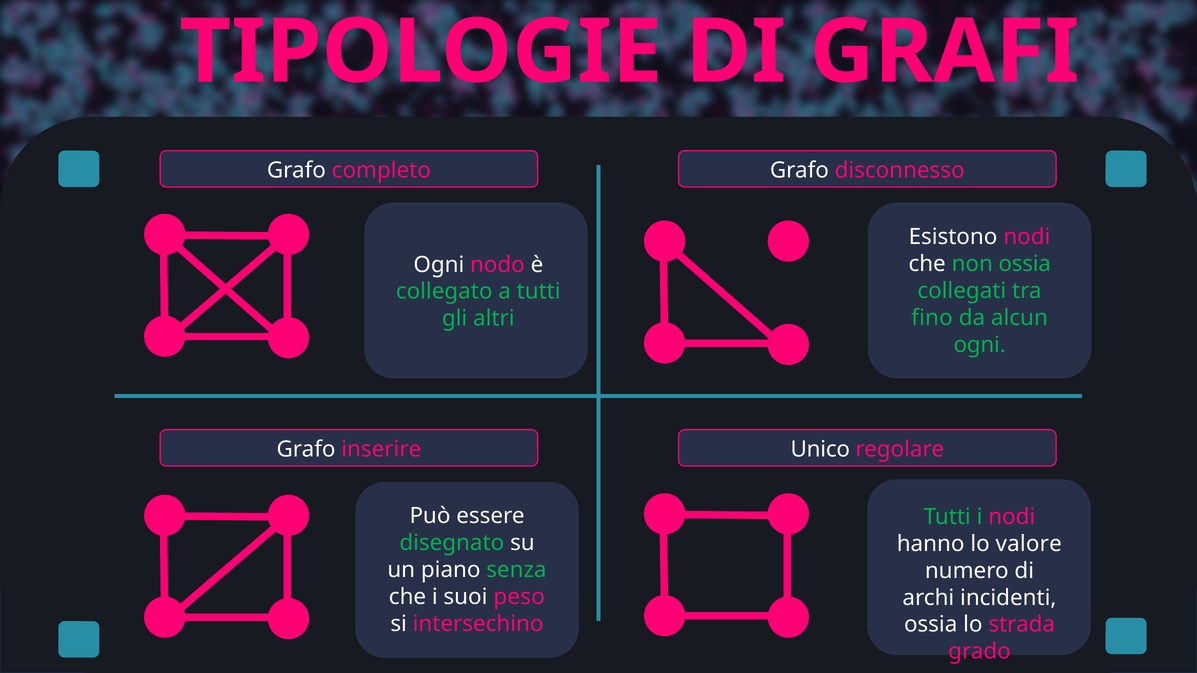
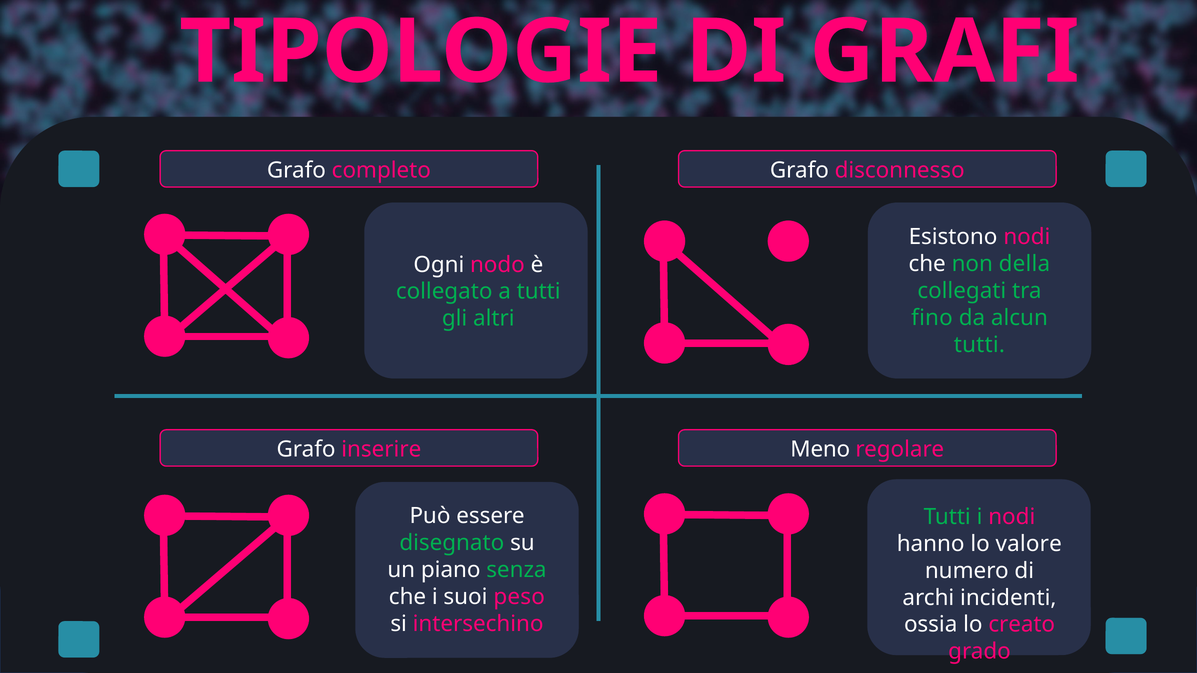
non ossia: ossia -> della (1024, 264)
ogni: ogni -> tutti (979, 345)
Unico: Unico -> Meno (820, 450)
strada: strada -> creato (1022, 625)
